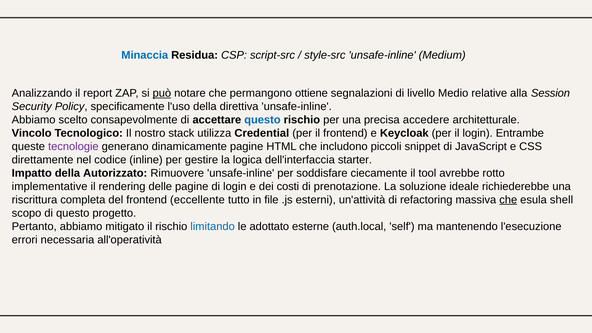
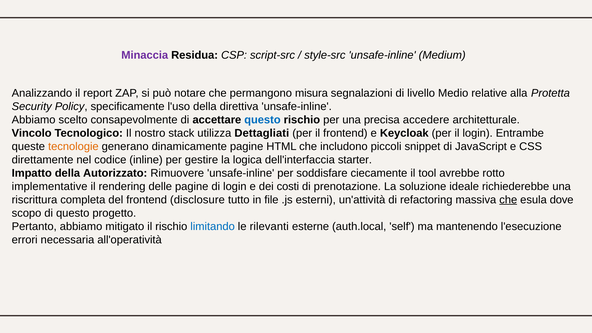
Minaccia colour: blue -> purple (145, 55)
può underline: present -> none (162, 93)
ottiene: ottiene -> misura (311, 93)
Session: Session -> Protetta (550, 93)
Credential: Credential -> Dettagliati (262, 133)
tecnologie colour: purple -> orange (73, 146)
eccellente: eccellente -> disclosure (197, 200)
shell: shell -> dove (562, 200)
adottato: adottato -> rilevanti (269, 226)
